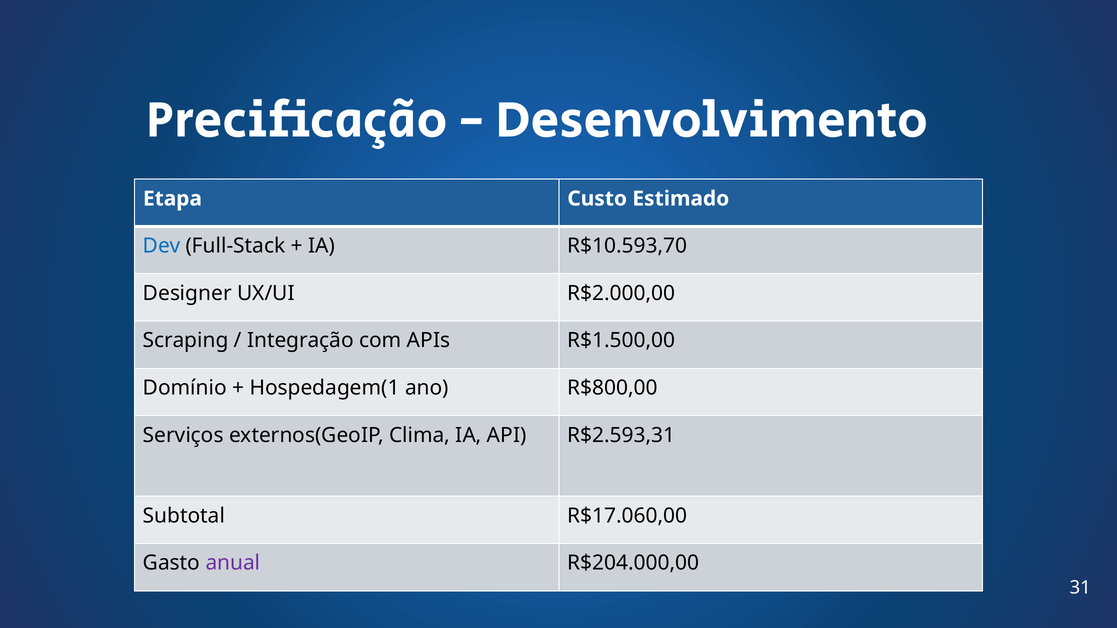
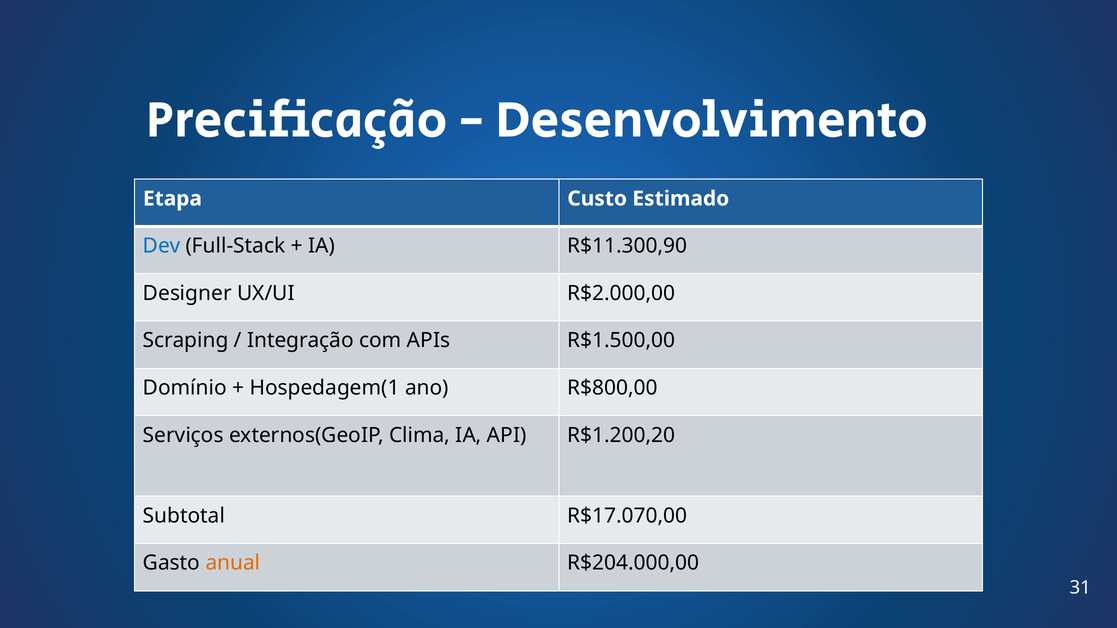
R$10.593,70: R$10.593,70 -> R$11.300,90 (627, 246)
R$2.593,31: R$2.593,31 -> R$1.200,20 (621, 435)
R$17.060,00: R$17.060,00 -> R$17.070,00 (627, 516)
anual colour: purple -> orange (233, 563)
